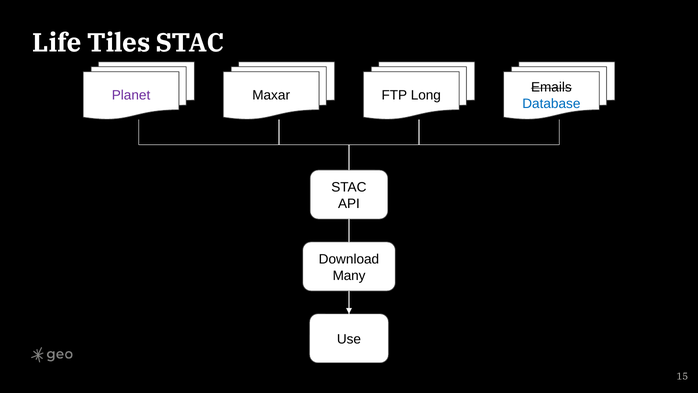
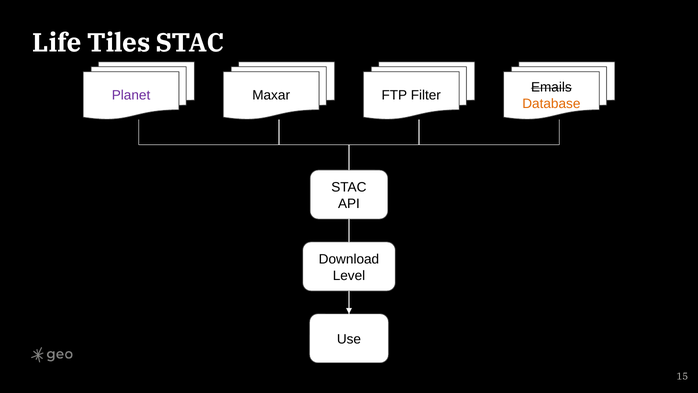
Long: Long -> Filter (426, 95)
Database colour: blue -> orange (551, 103)
Many: Many -> Level (349, 275)
